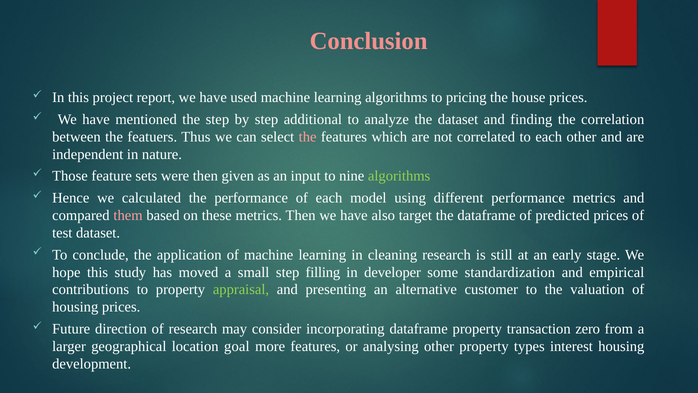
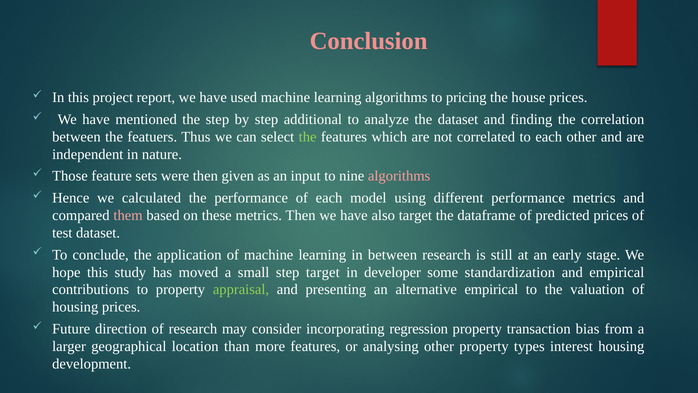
the colour: pink -> light green (308, 137)
algorithms colour: light green -> pink (399, 176)
in cleaning: cleaning -> between (392, 255)
step filling: filling -> target (323, 272)
alternative customer: customer -> empirical (491, 289)
incorporating dataframe: dataframe -> regression (419, 329)
zero: zero -> bias (588, 329)
goal: goal -> than (237, 346)
